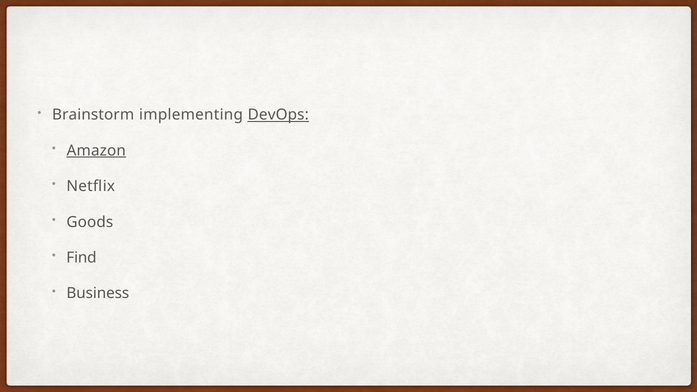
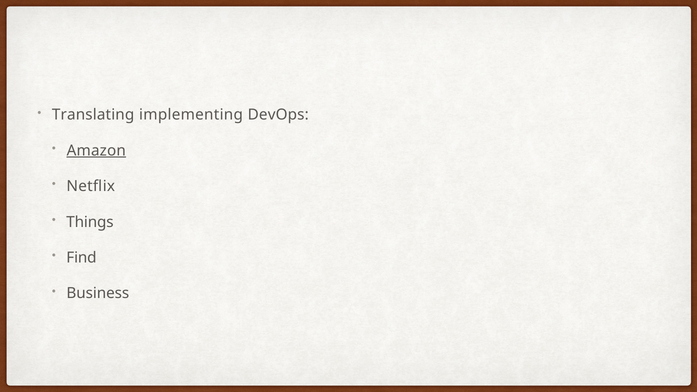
Brainstorm: Brainstorm -> Translating (93, 115)
DevOps underline: present -> none (278, 115)
Goods: Goods -> Things (90, 222)
